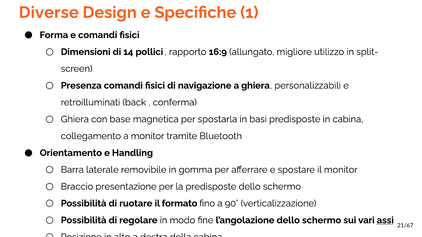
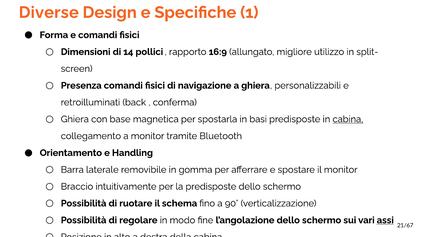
cabina underline: none -> present (348, 119)
presentazione: presentazione -> intuitivamente (126, 187)
formato: formato -> schema (180, 204)
